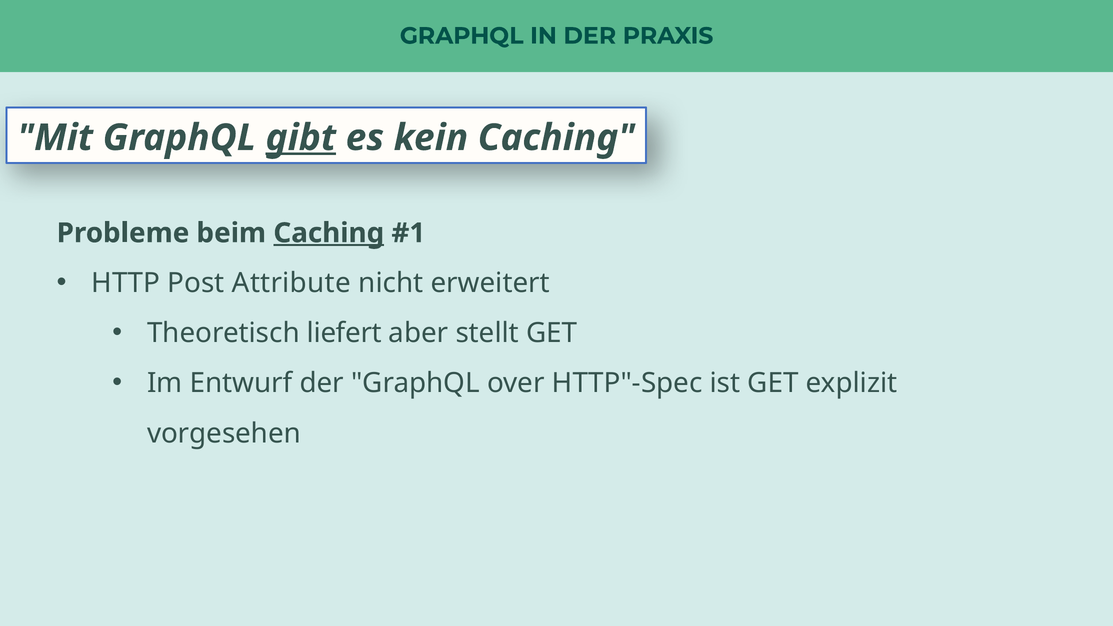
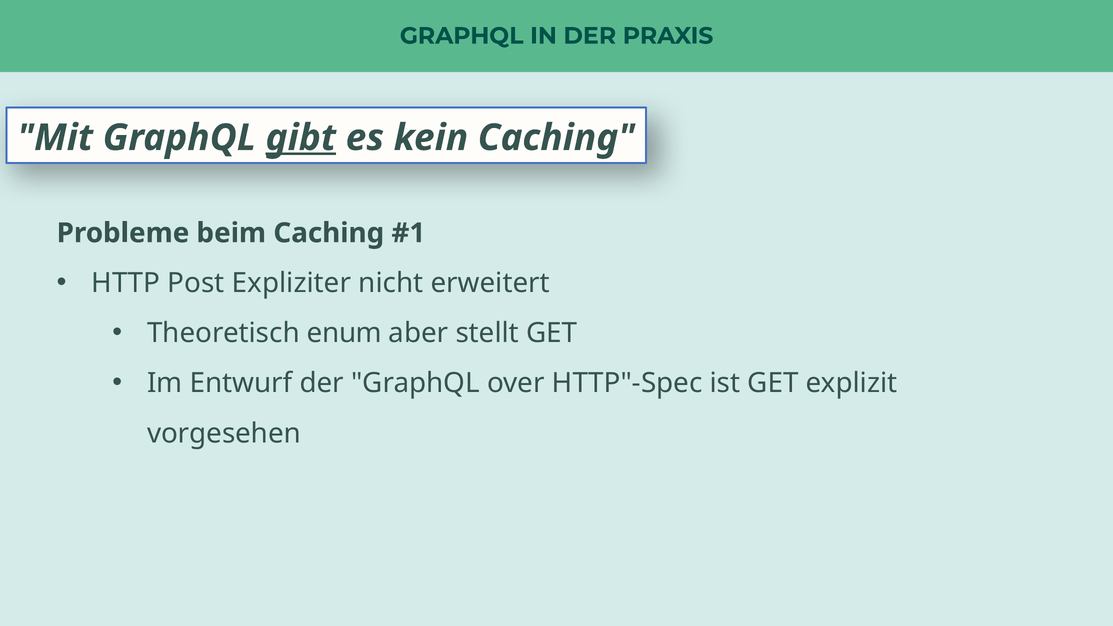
Caching underline: present -> none (329, 233)
Attribute: Attribute -> Expliziter (291, 283)
liefert: liefert -> enum (344, 333)
